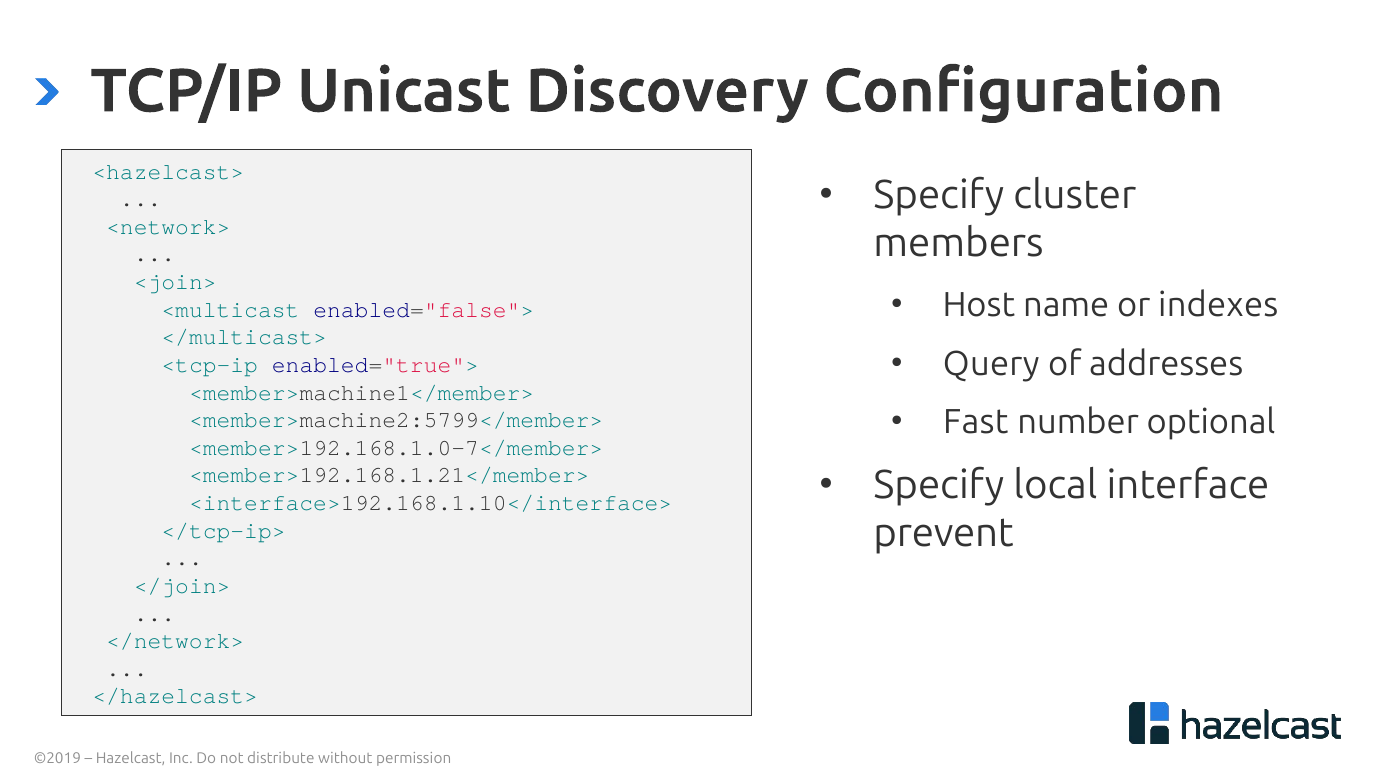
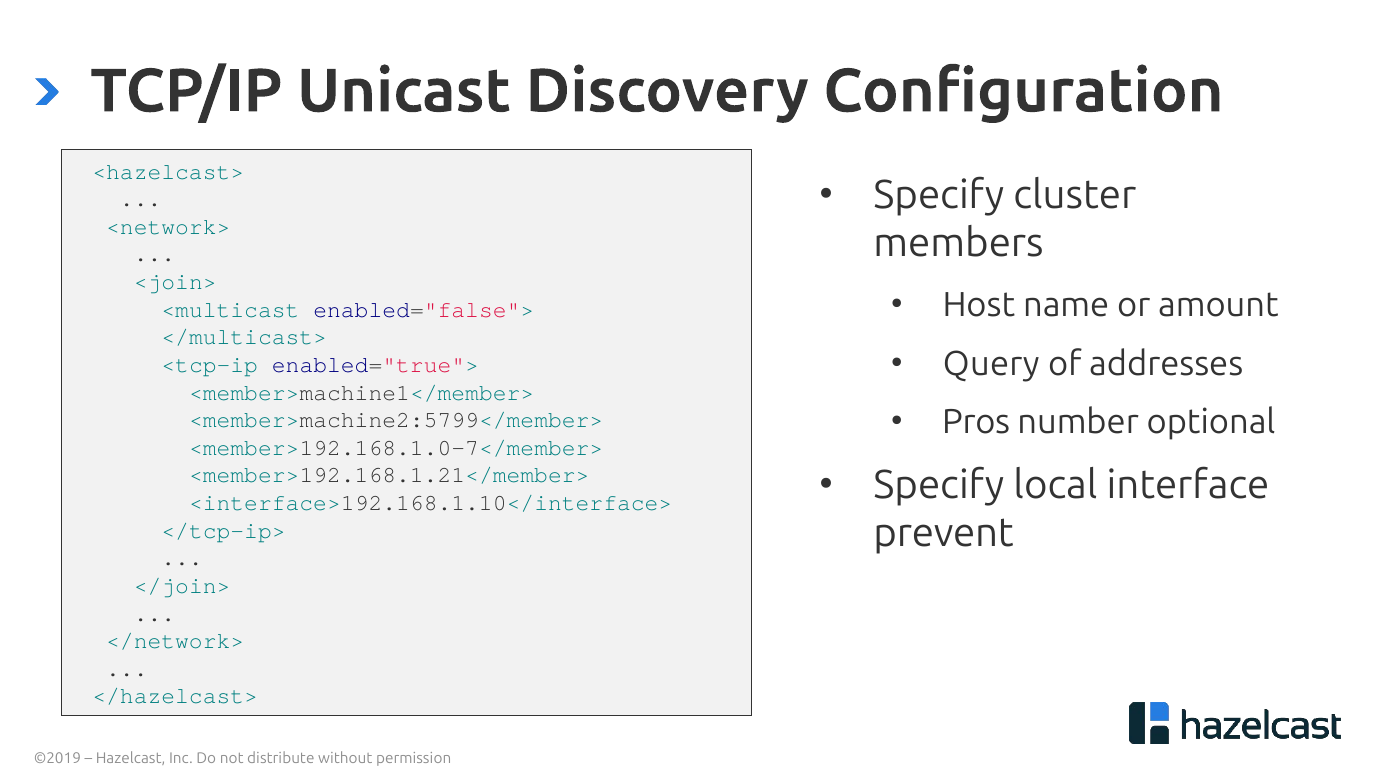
indexes: indexes -> amount (1218, 305)
Fast: Fast -> Pros (976, 422)
